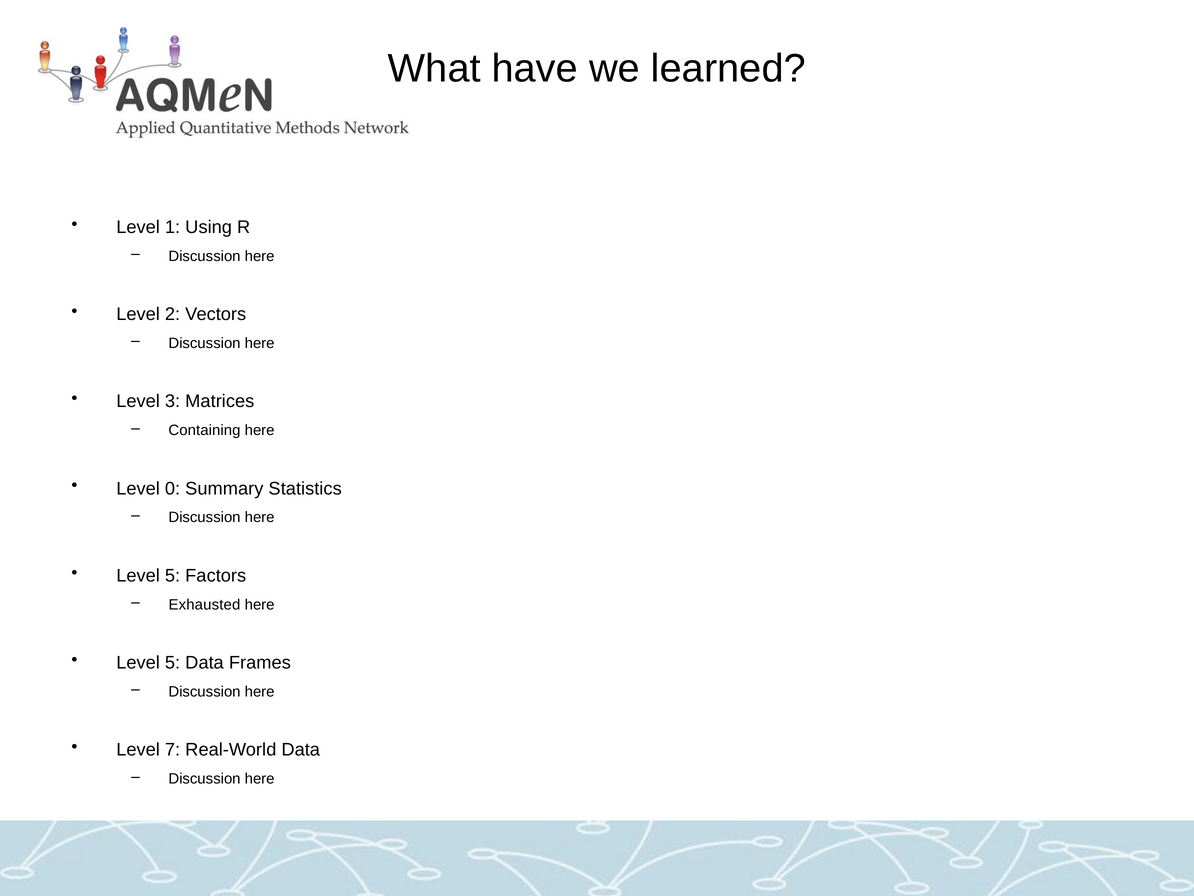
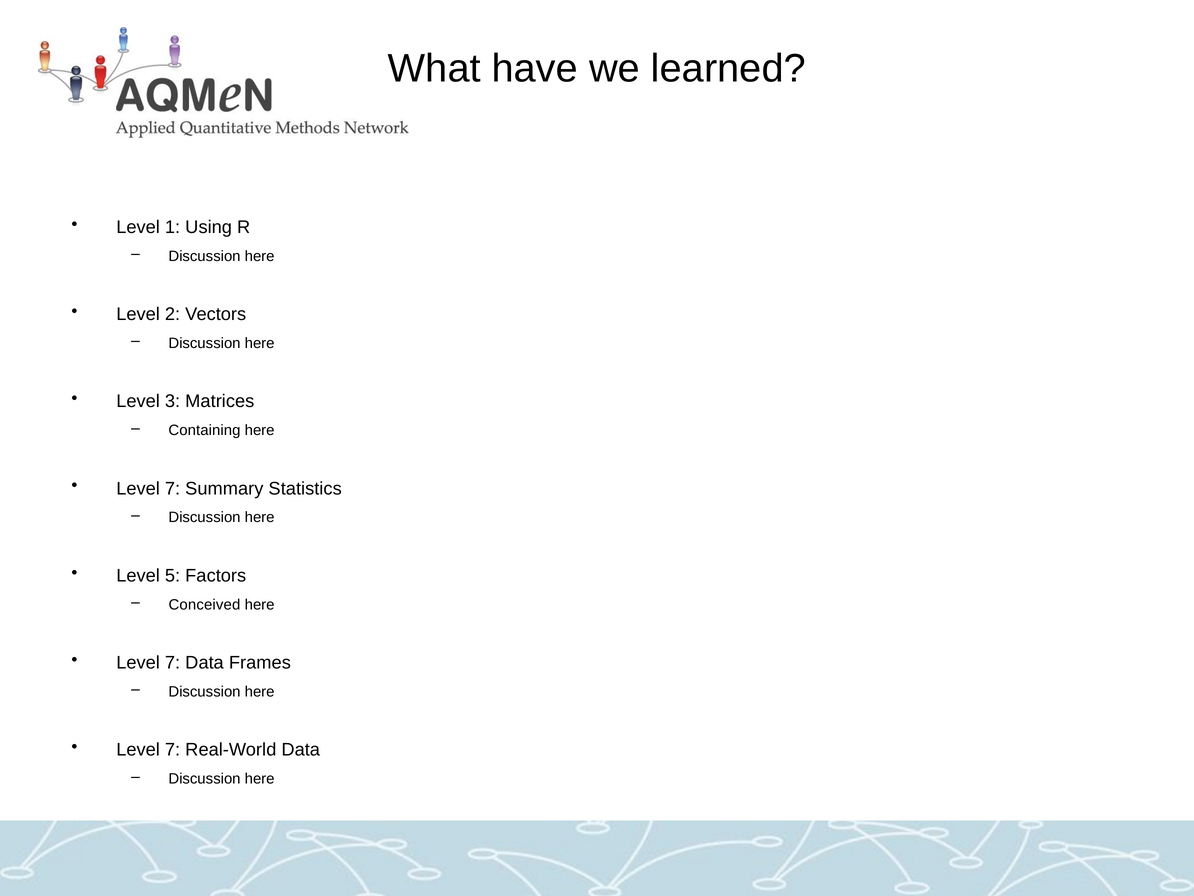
0: 0 -> 7 (173, 488)
Exhausted: Exhausted -> Conceived (204, 604)
5: 5 -> 7 (173, 662)
